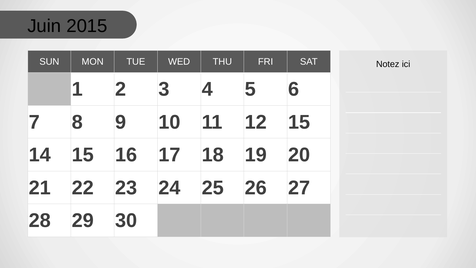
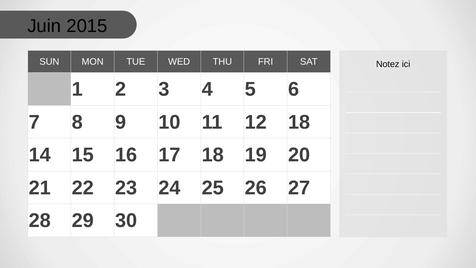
12 15: 15 -> 18 (299, 122)
